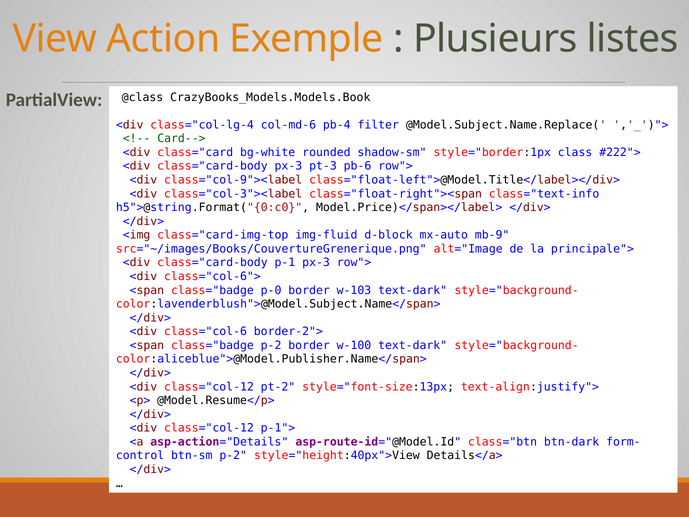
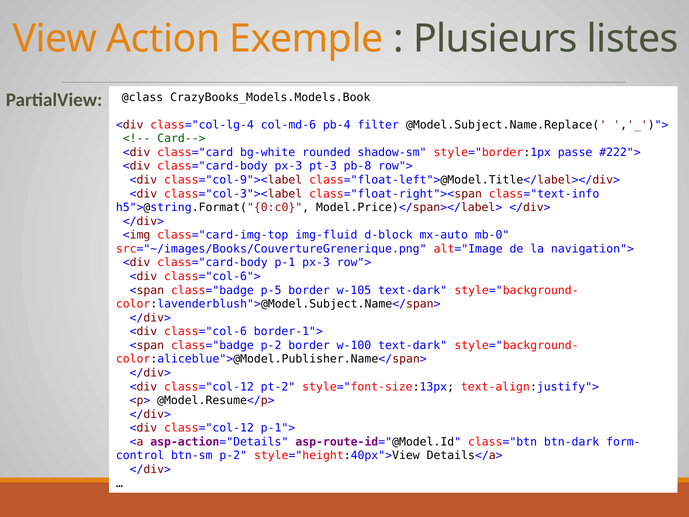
class: class -> passe (575, 152)
pb-6: pb-6 -> pb-8 (357, 166)
mb-9: mb-9 -> mb-0 (492, 235)
principale">: principale"> -> navigation"> (592, 249)
p-0: p-0 -> p-5 (271, 290)
w-103: w-103 -> w-105 (354, 290)
border-2">: border-2"> -> border-1"> (288, 331)
